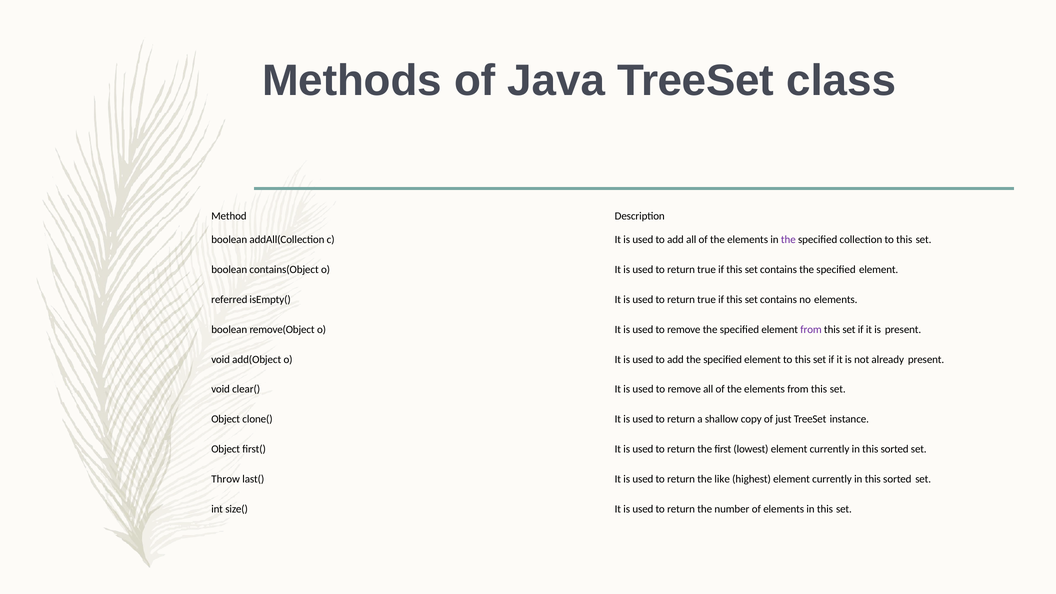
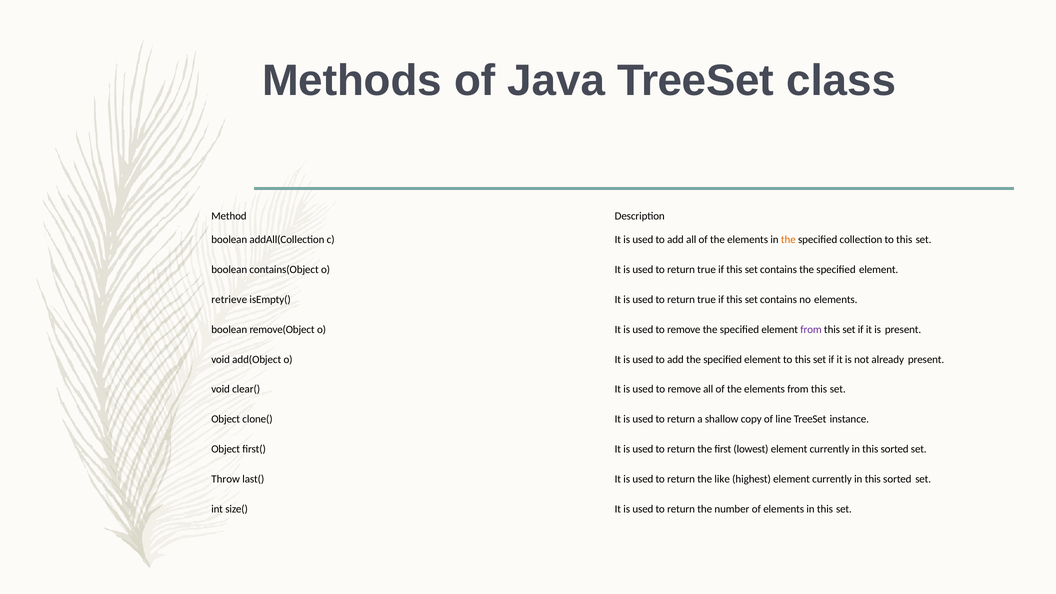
the colour: purple -> orange (788, 240)
referred: referred -> retrieve (229, 300)
just: just -> line (783, 419)
